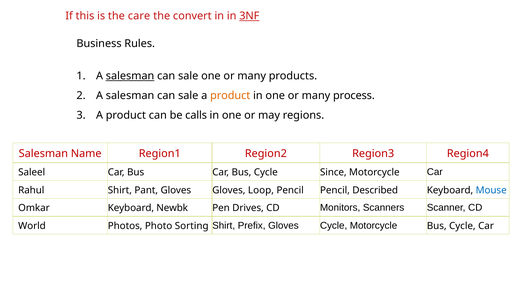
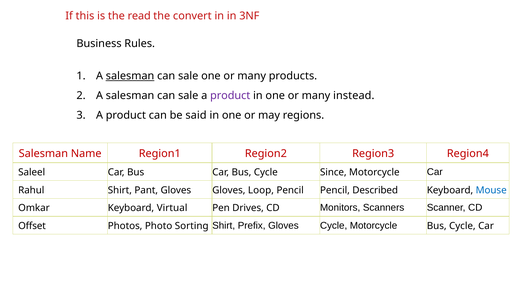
care: care -> read (139, 16)
3NF underline: present -> none (249, 16)
product colour: orange -> purple (230, 96)
process: process -> instead (354, 96)
calls: calls -> said (196, 115)
Newbk: Newbk -> Virtual (172, 209)
World: World -> Offset (32, 226)
